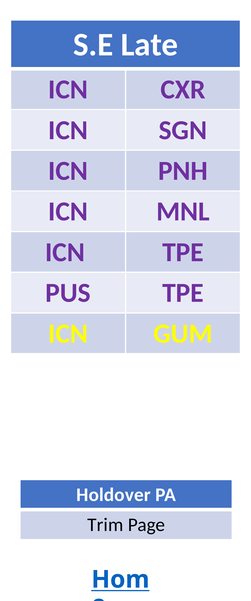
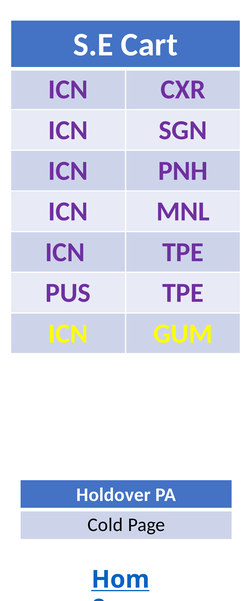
Late: Late -> Cart (149, 45)
Trim: Trim -> Cold (105, 524)
